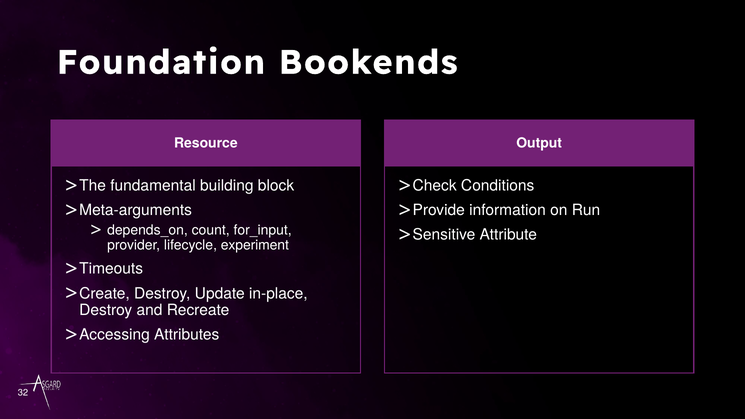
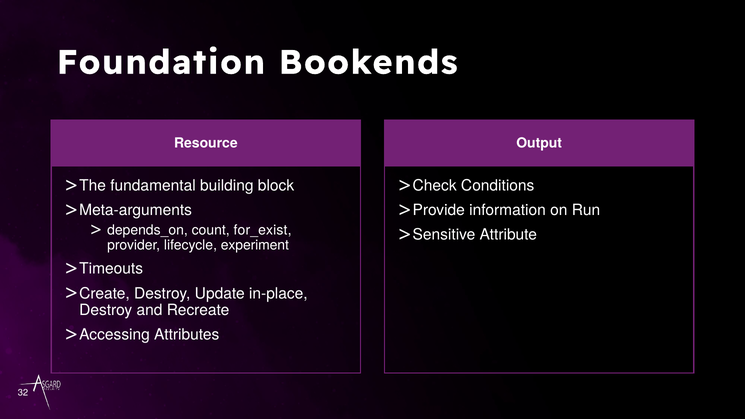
for_input: for_input -> for_exist (263, 230)
